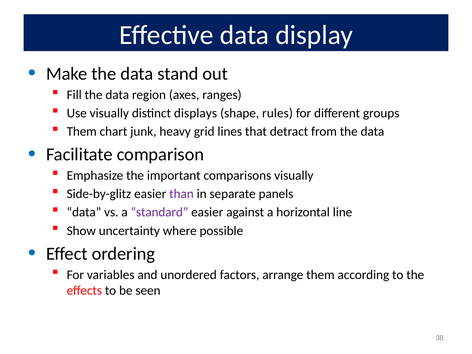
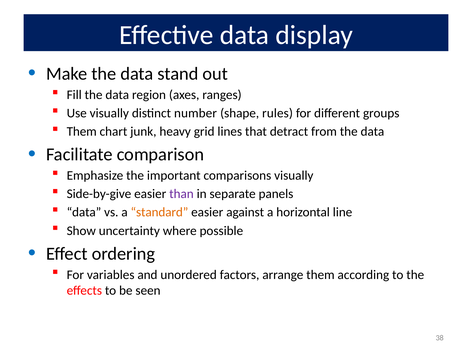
displays: displays -> number (196, 113)
Side-by-glitz: Side-by-glitz -> Side-by-give (99, 194)
standard colour: purple -> orange (159, 212)
